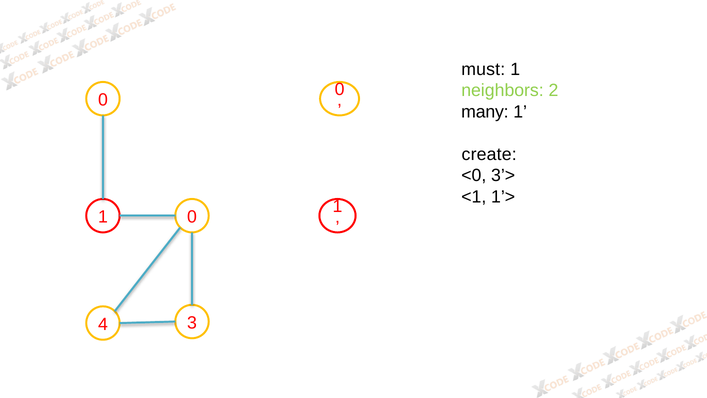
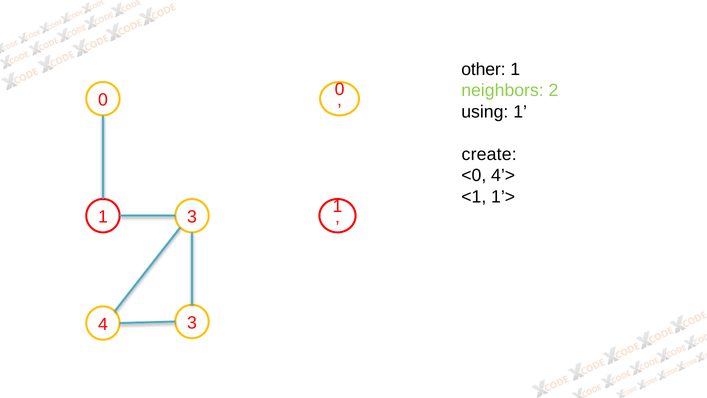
must: must -> other (483, 69)
many: many -> using (485, 112)
3’>: 3’> -> 4’> (503, 175)
1 0: 0 -> 3 (192, 217)
